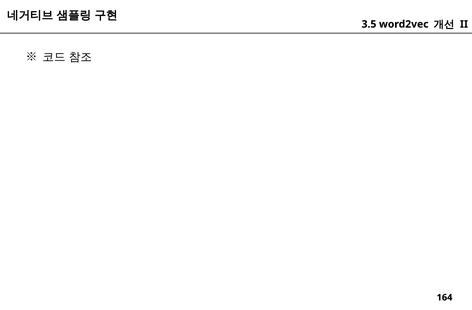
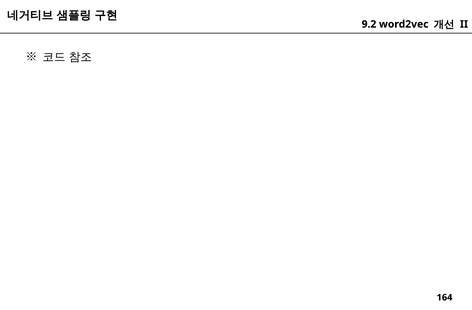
3.5: 3.5 -> 9.2 (369, 24)
